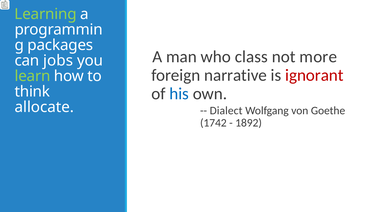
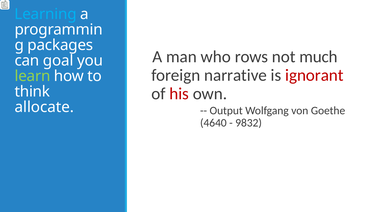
Learning colour: light green -> light blue (46, 14)
class: class -> rows (251, 57)
more: more -> much (318, 57)
jobs: jobs -> goal (58, 61)
his colour: blue -> red (179, 94)
Dialect: Dialect -> Output (226, 111)
1742: 1742 -> 4640 (213, 123)
1892: 1892 -> 9832 (249, 123)
